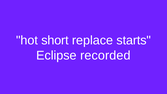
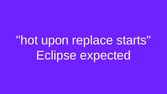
short: short -> upon (55, 40)
recorded: recorded -> expected (105, 55)
